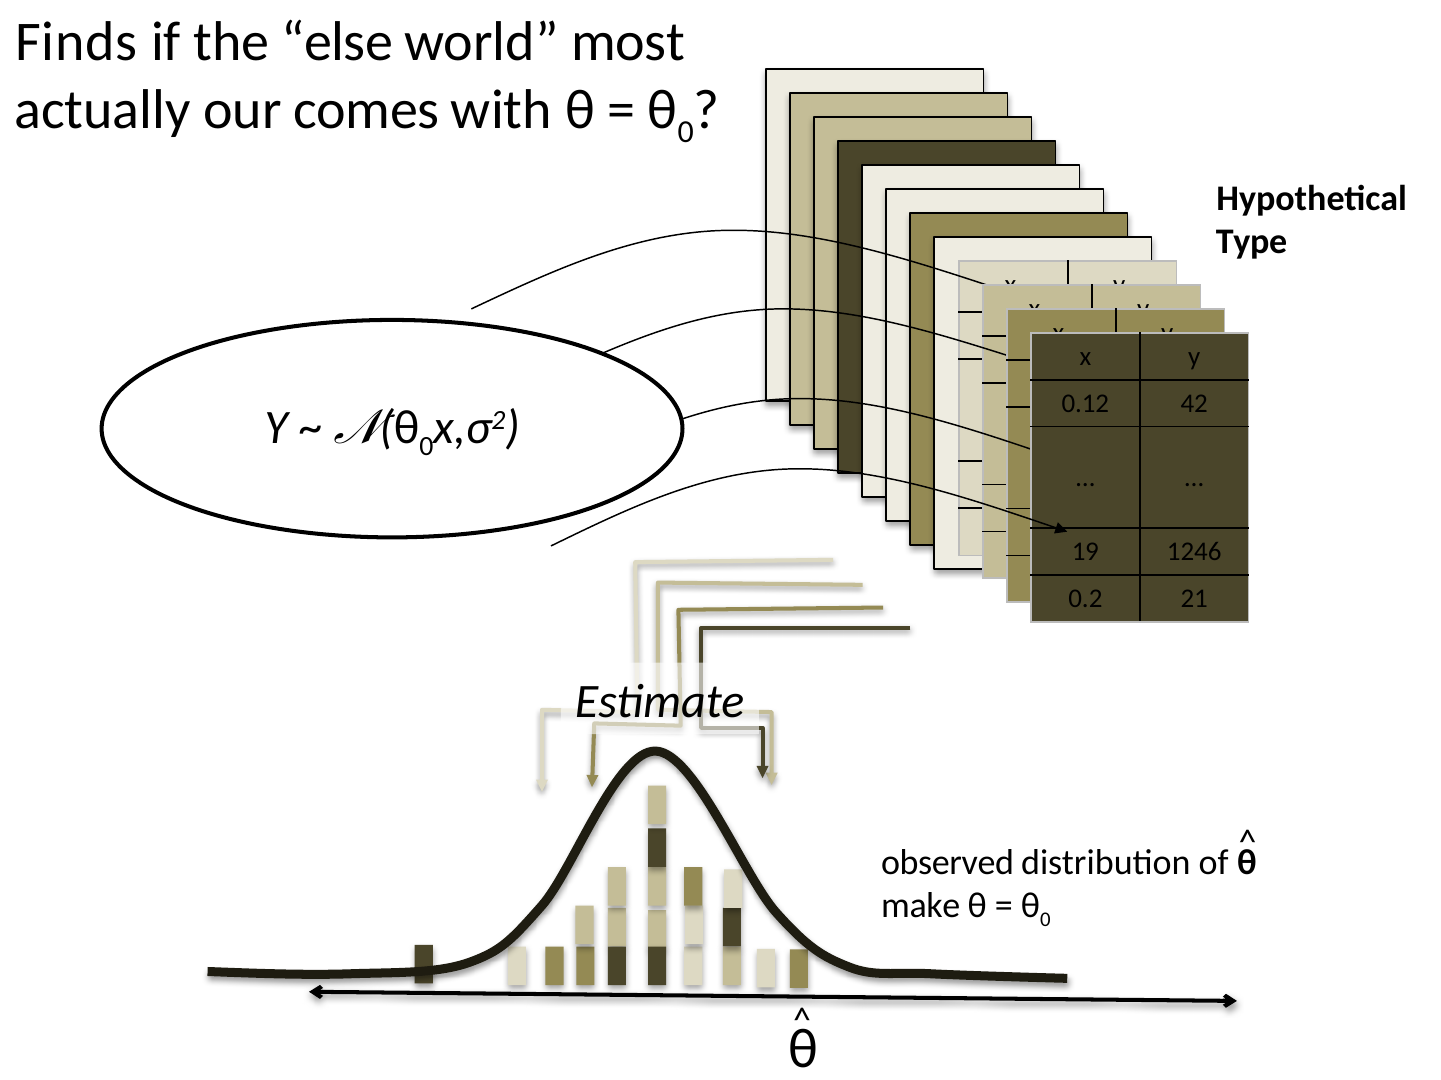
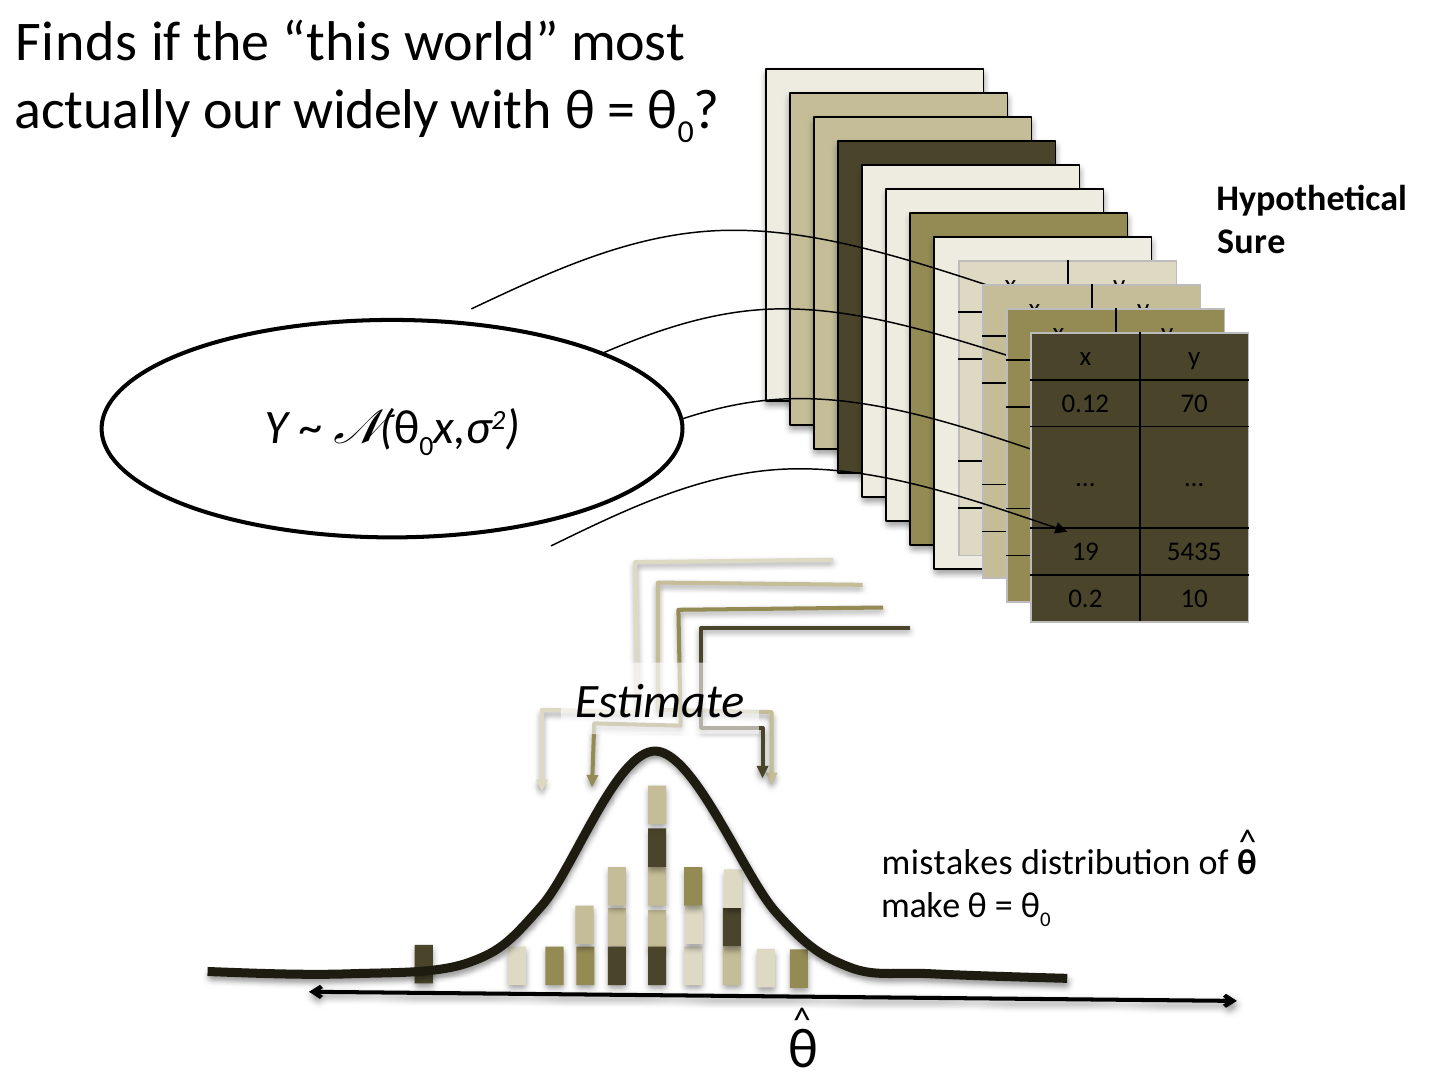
else: else -> this (337, 42)
comes: comes -> widely (367, 111)
Type: Type -> Sure (1251, 242)
42: 42 -> 70 (1194, 404)
1246: 1246 -> 5435 (1194, 552)
21: 21 -> 10 (1194, 599)
observed: observed -> mistakes (947, 863)
